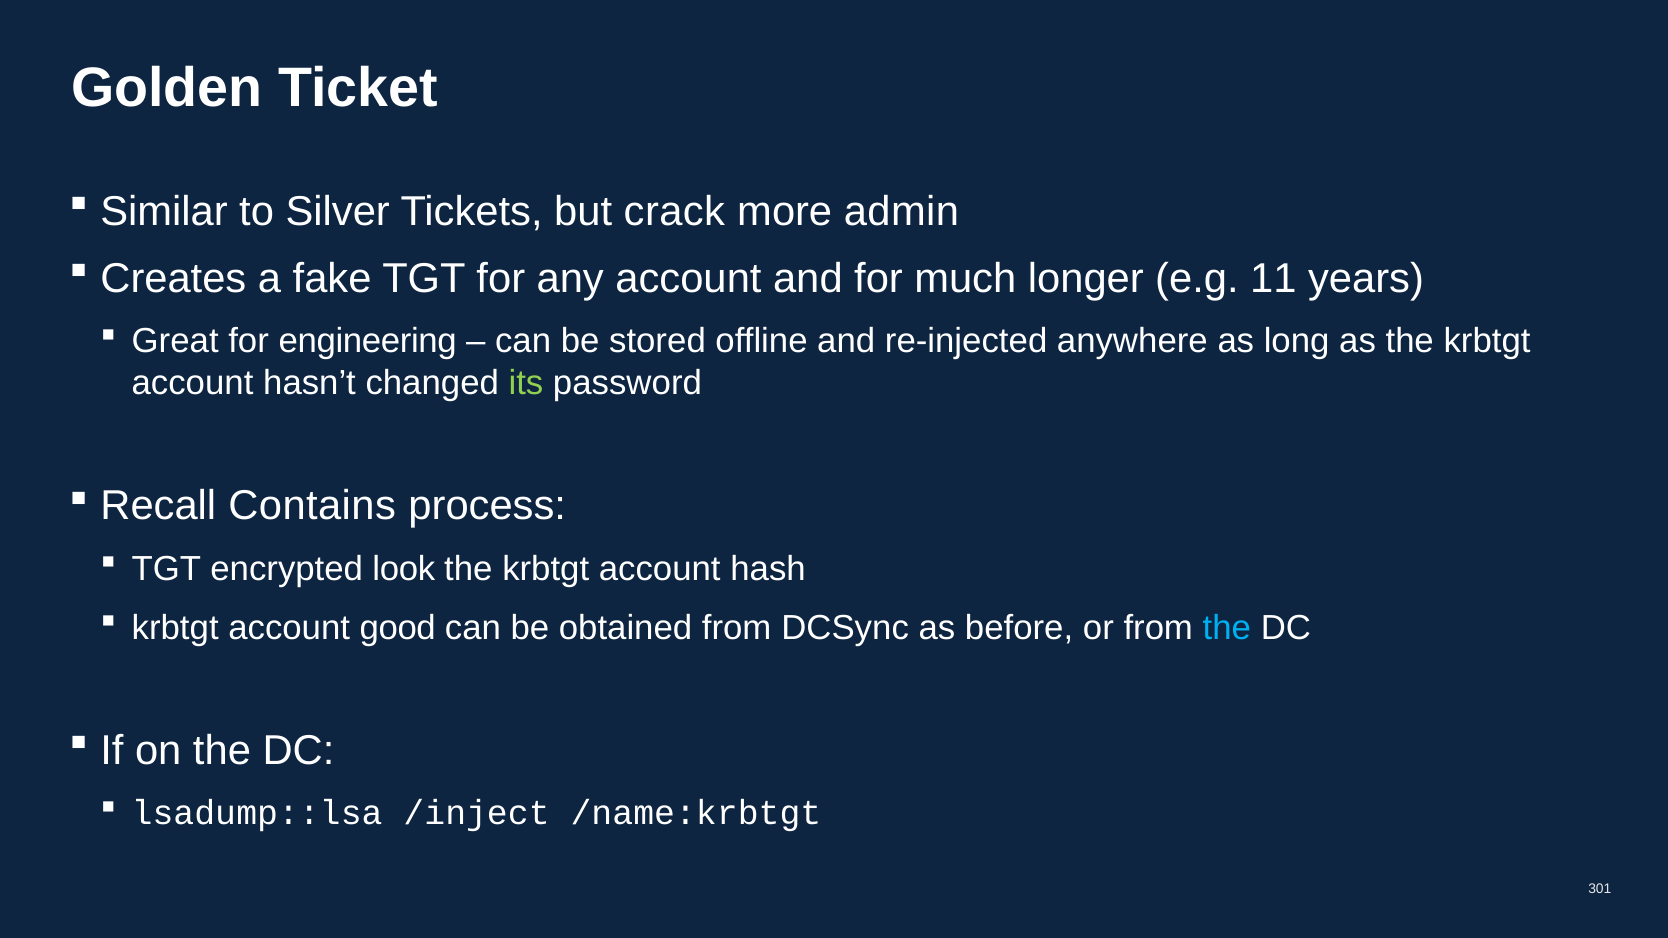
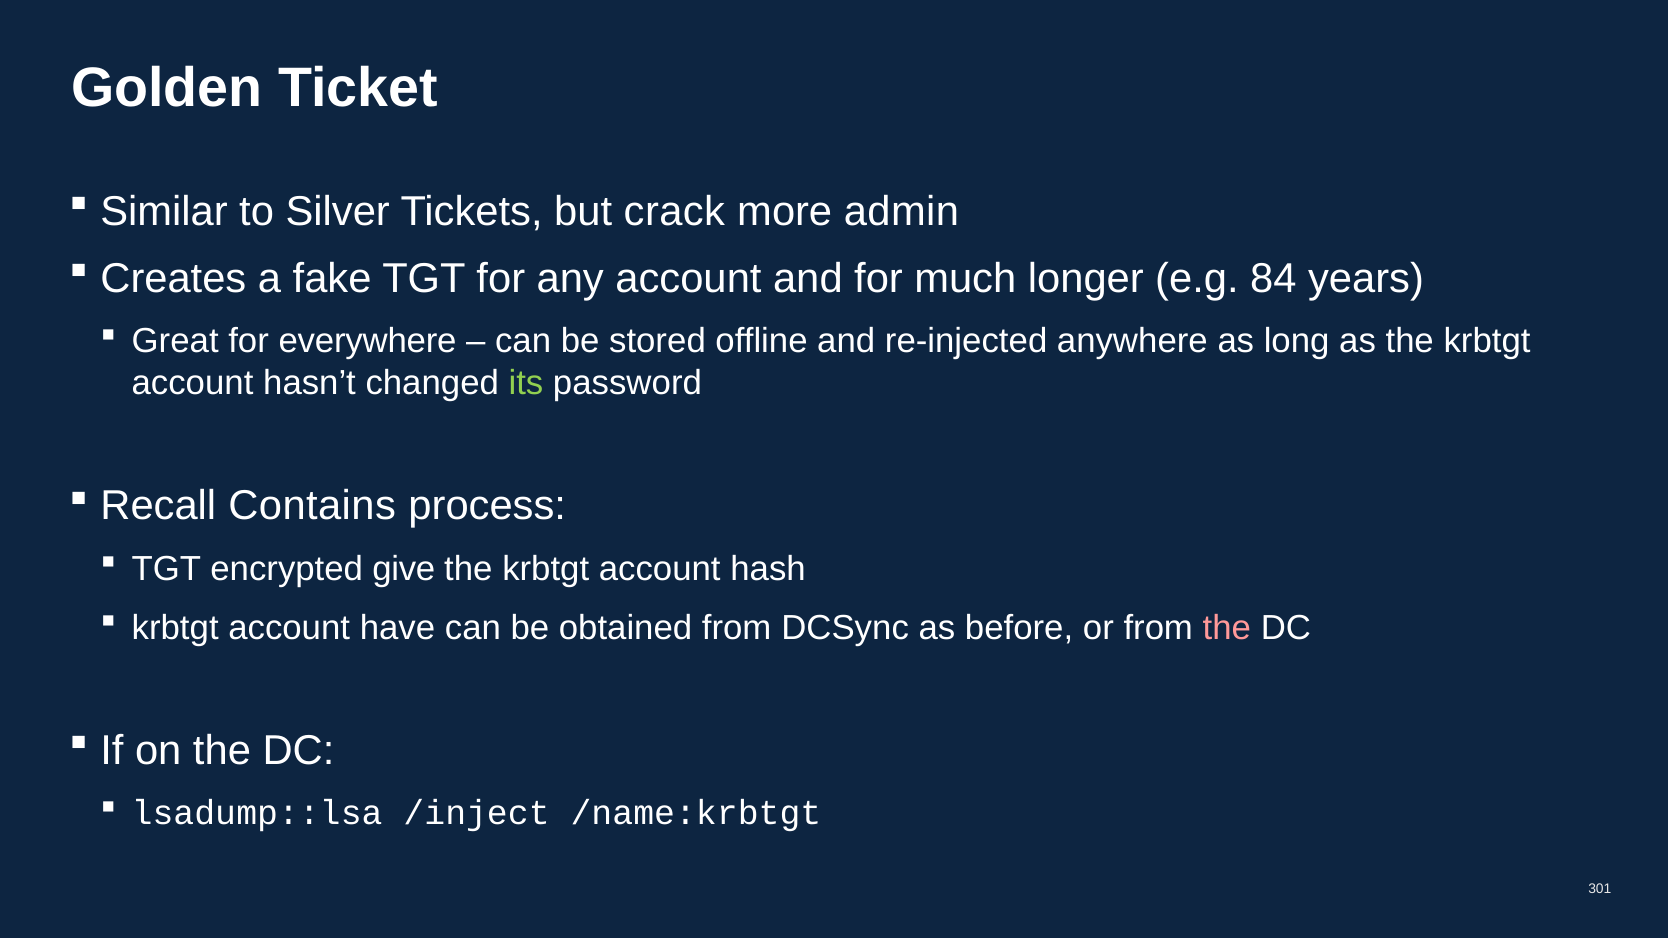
11: 11 -> 84 (1273, 279)
engineering: engineering -> everywhere (368, 342)
look: look -> give (404, 569)
good: good -> have (398, 628)
the colour: light blue -> pink (1227, 628)
